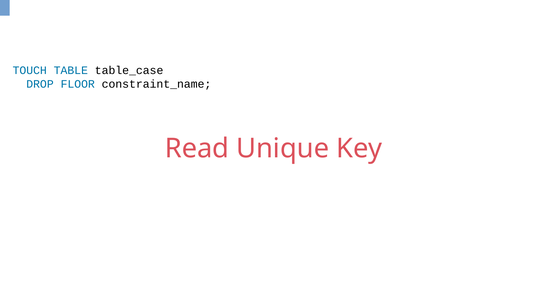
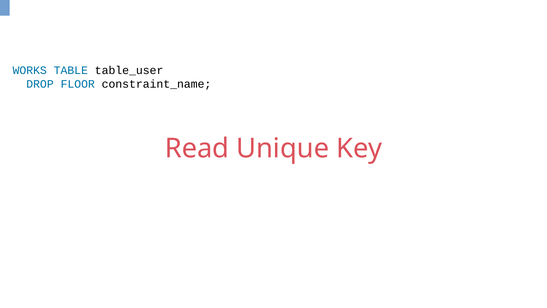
TOUCH: TOUCH -> WORKS (30, 70)
table_case: table_case -> table_user (129, 70)
